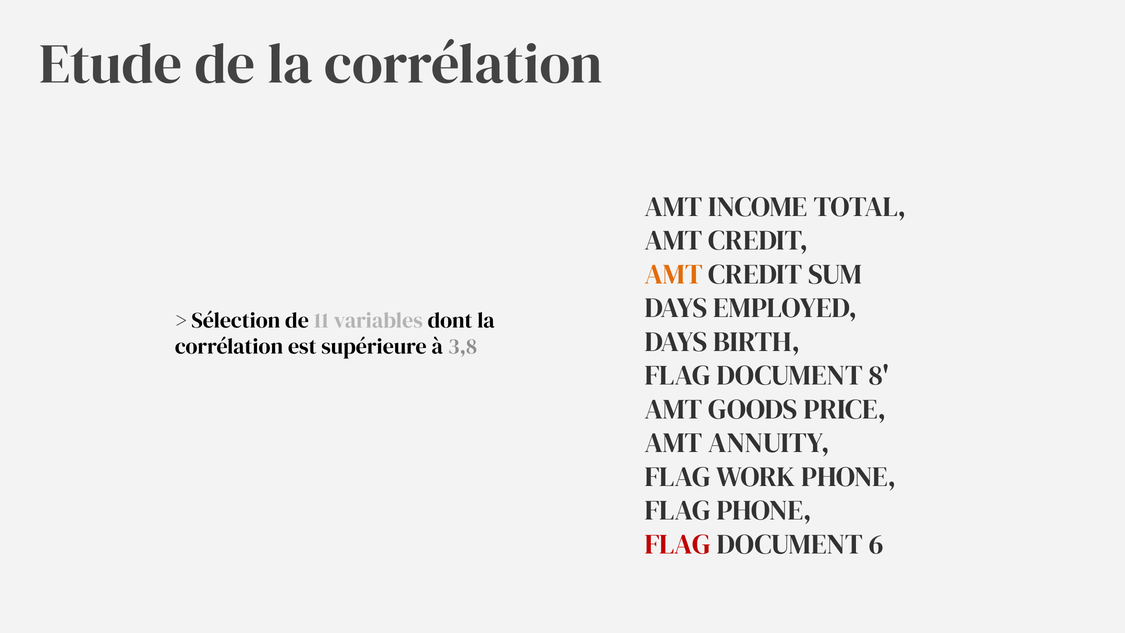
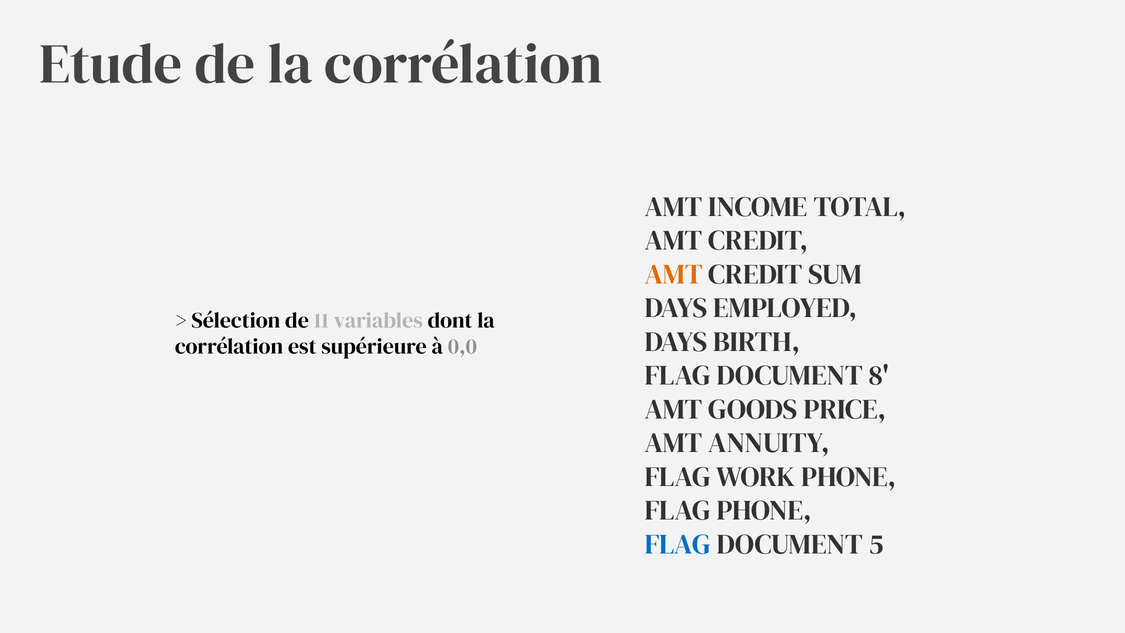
3,8: 3,8 -> 0,0 (462, 347)
FLAG colour: red -> blue (678, 544)
6: 6 -> 5 (876, 544)
